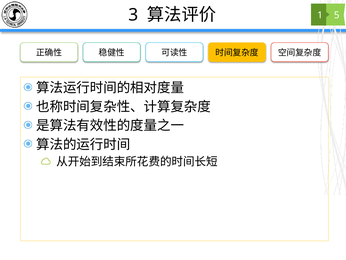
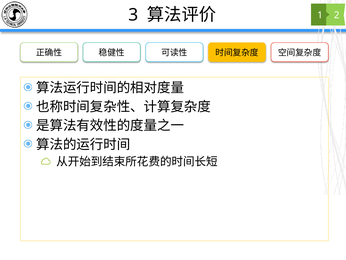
5: 5 -> 2 (337, 15)
